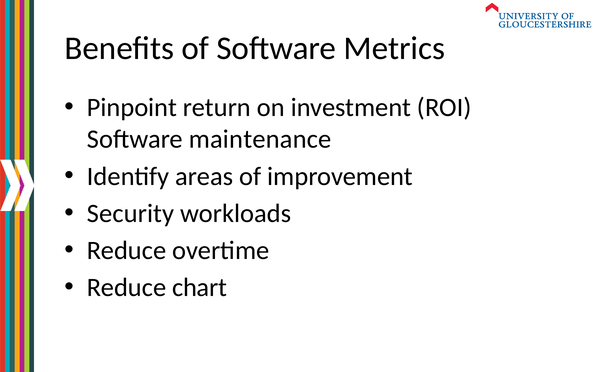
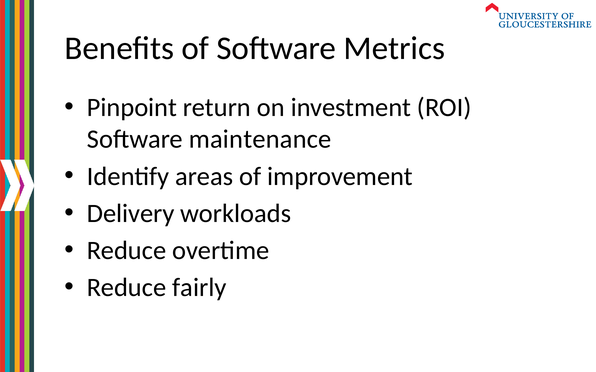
Security: Security -> Delivery (131, 214)
chart: chart -> fairly (199, 288)
